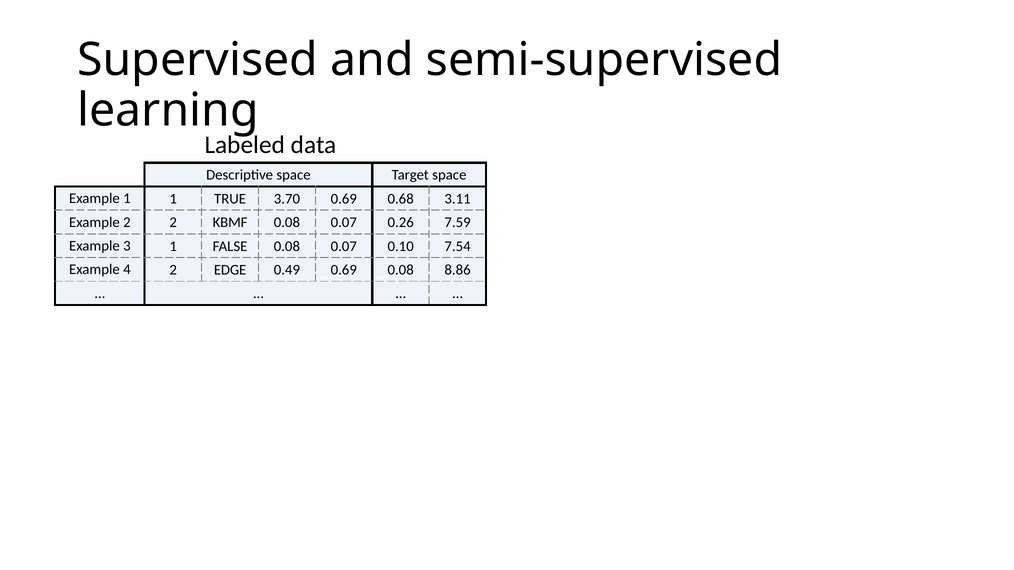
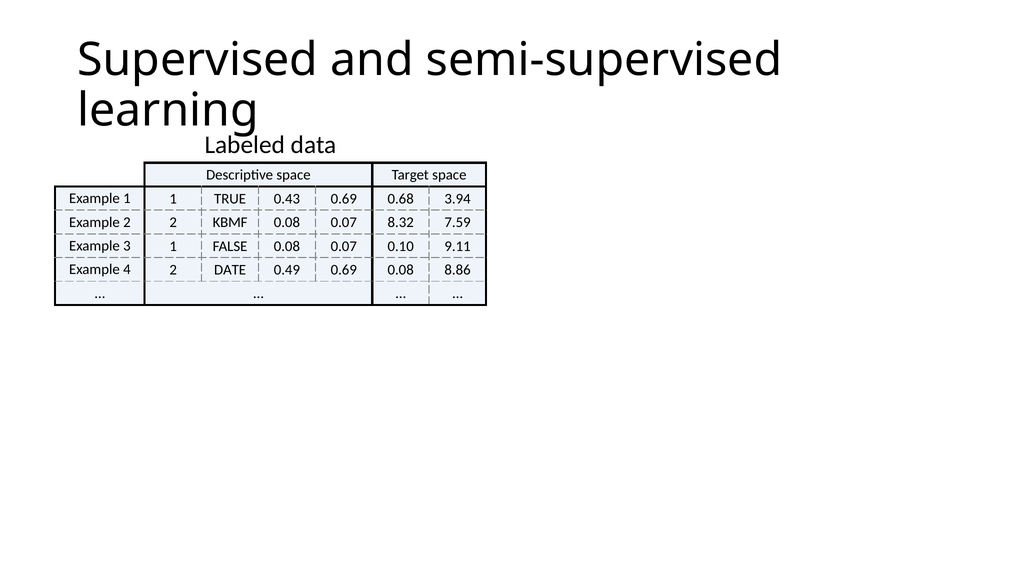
3.70: 3.70 -> 0.43 (287, 199)
3.11: 3.11 -> 3.94 (458, 199)
0.26: 0.26 -> 8.32 (401, 223)
7.54: 7.54 -> 9.11 (458, 246)
EDGE: EDGE -> DATE (230, 270)
